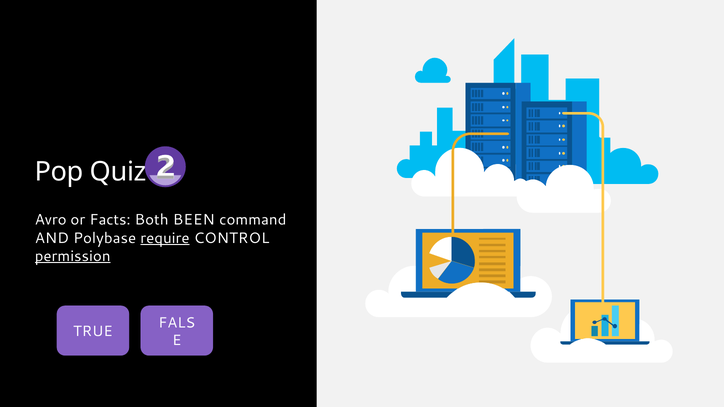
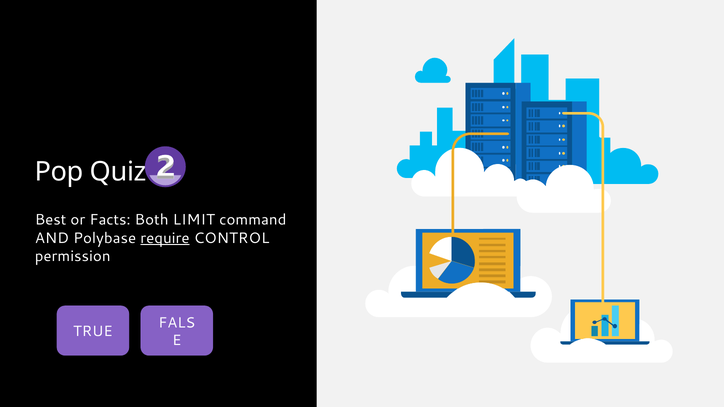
Avro: Avro -> Best (51, 220)
BEEN: BEEN -> LIMIT (194, 220)
permission underline: present -> none (73, 256)
